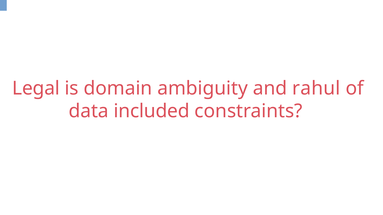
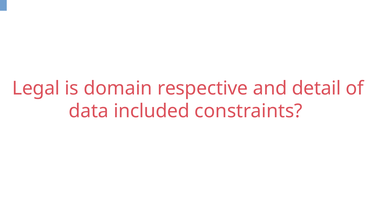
ambiguity: ambiguity -> respective (203, 88)
rahul: rahul -> detail (316, 88)
